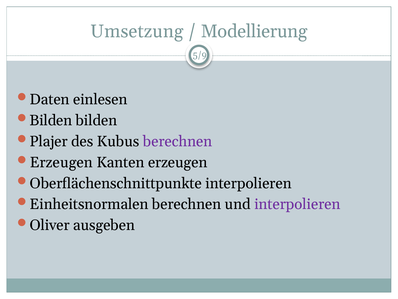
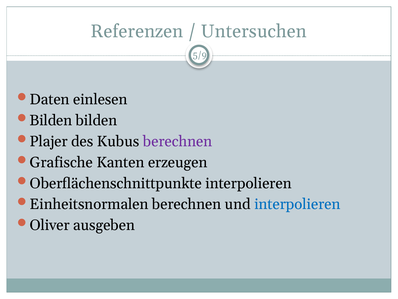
Umsetzung: Umsetzung -> Referenzen (137, 31)
Modellierung: Modellierung -> Untersuchen (254, 31)
Erzeugen: Erzeugen -> Grafische (61, 162)
interpolieren colour: purple -> blue (297, 204)
